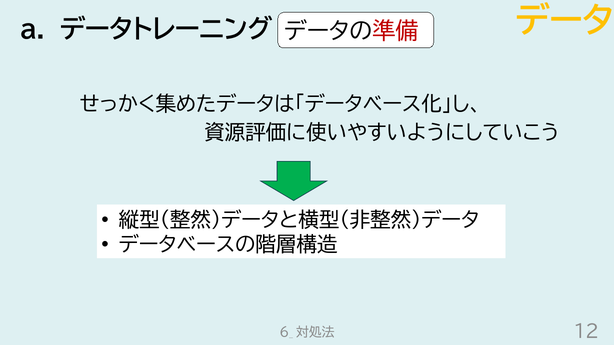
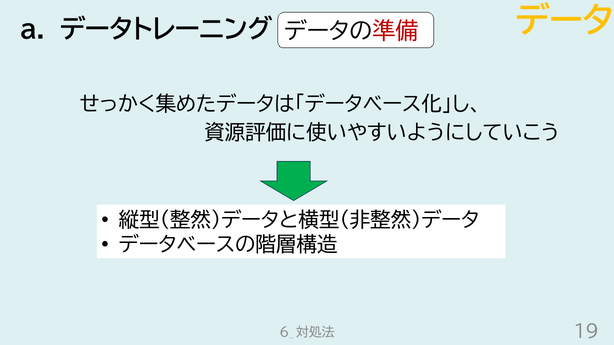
12: 12 -> 19 (586, 332)
